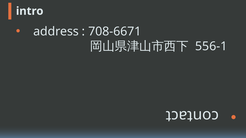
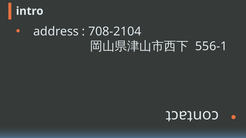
708-6671: 708-6671 -> 708-2104 (115, 32)
